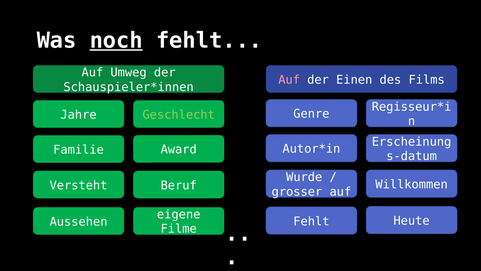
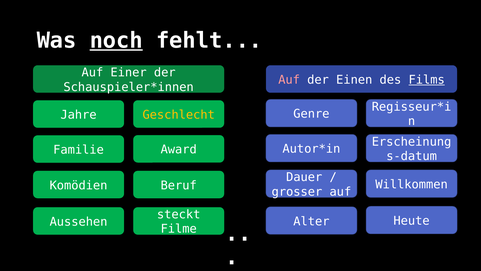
Umweg: Umweg -> Einer (129, 72)
Films underline: none -> present (427, 80)
Geschlecht colour: light green -> yellow (179, 115)
Wurde: Wurde -> Dauer (304, 177)
Versteht: Versteht -> Komödien (79, 185)
eigene: eigene -> steckt (179, 214)
Fehlt: Fehlt -> Alter (311, 221)
